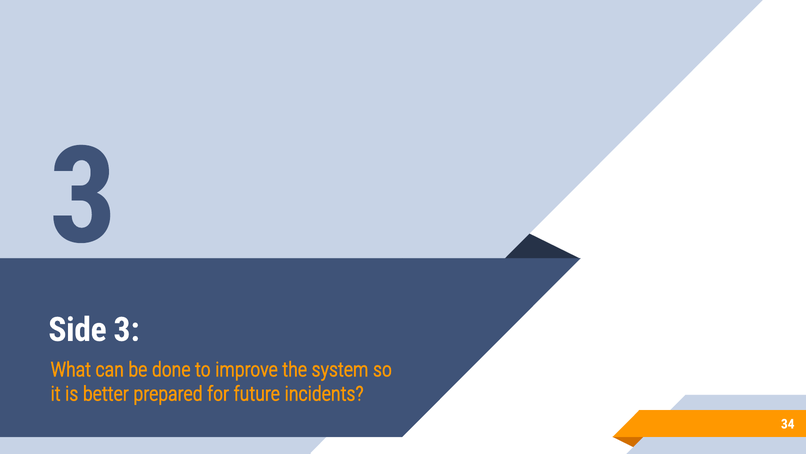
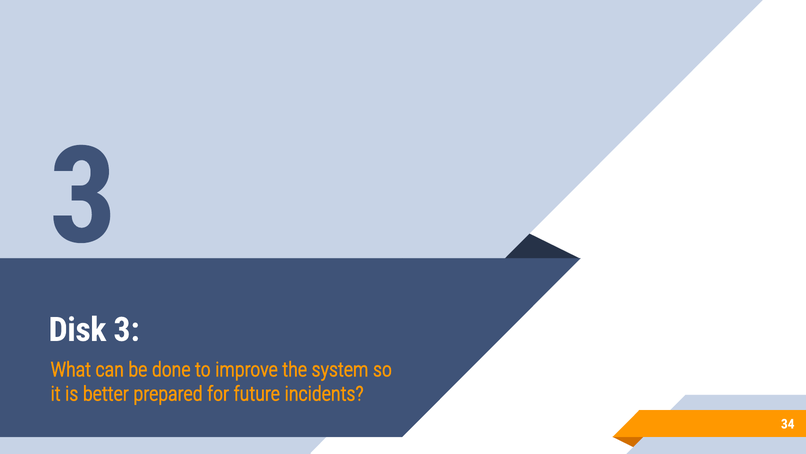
Side: Side -> Disk (78, 329)
